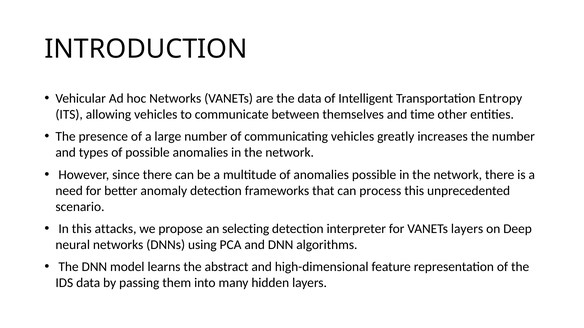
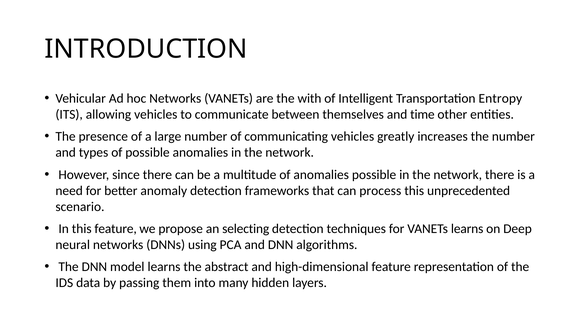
the data: data -> with (309, 99)
this attacks: attacks -> feature (116, 229)
interpreter: interpreter -> techniques (356, 229)
VANETs layers: layers -> learns (467, 229)
